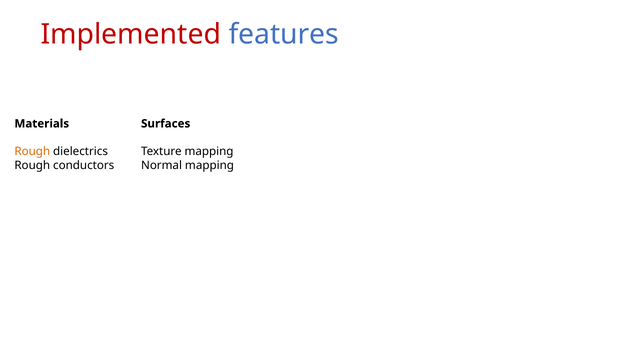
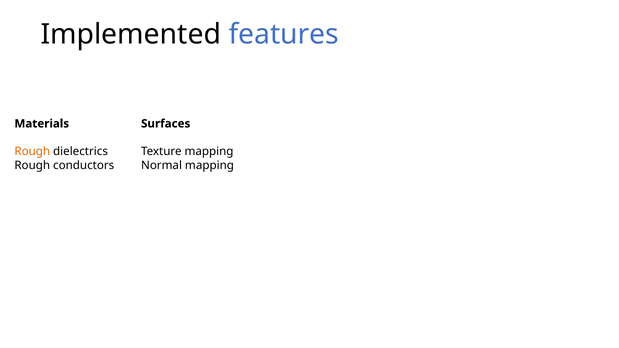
Implemented colour: red -> black (131, 34)
